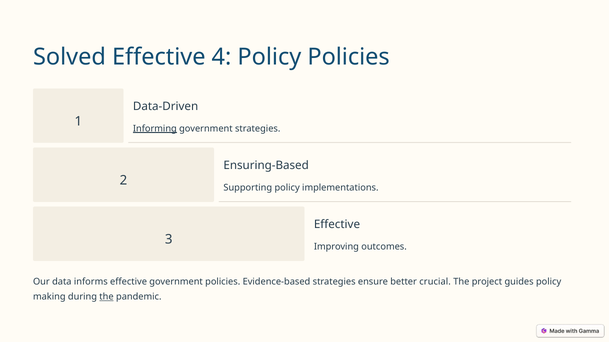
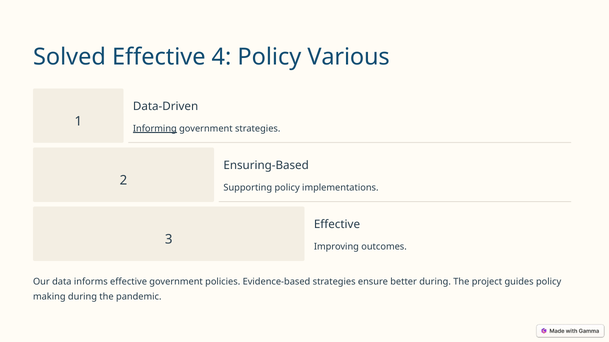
Policy Policies: Policies -> Various (349, 57)
better crucial: crucial -> during (435, 282)
the underline: present -> none (106, 297)
